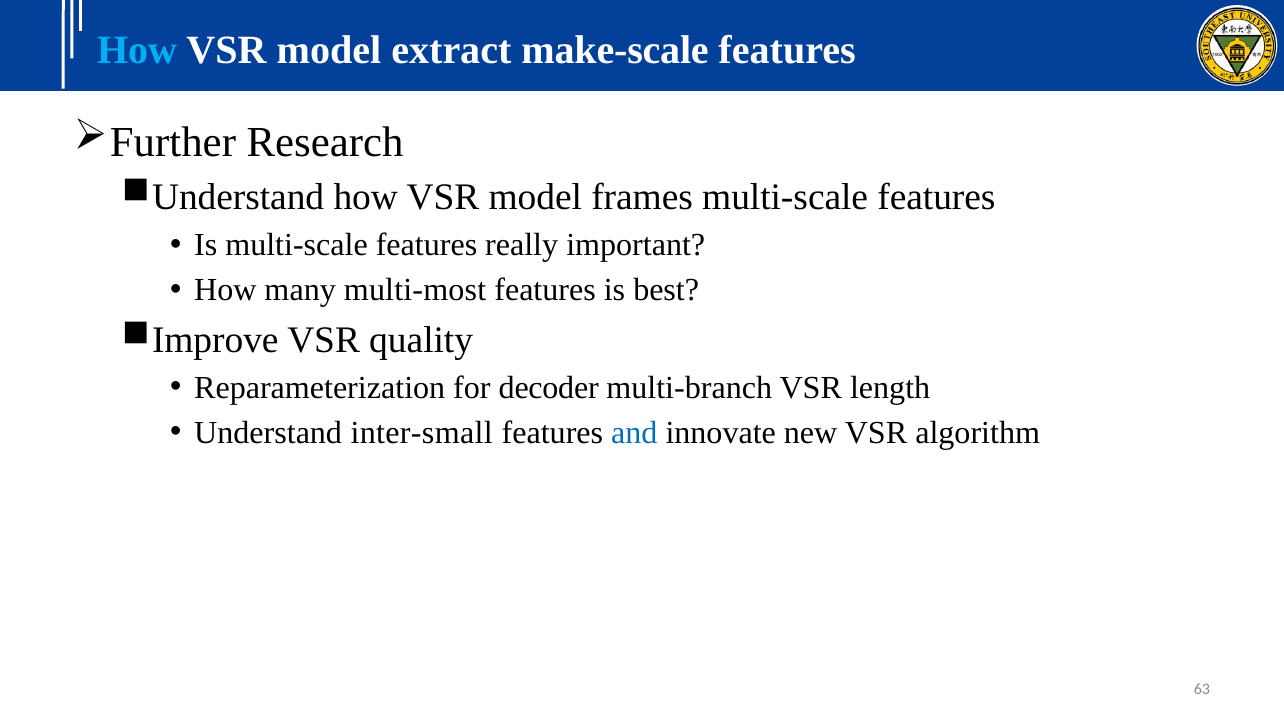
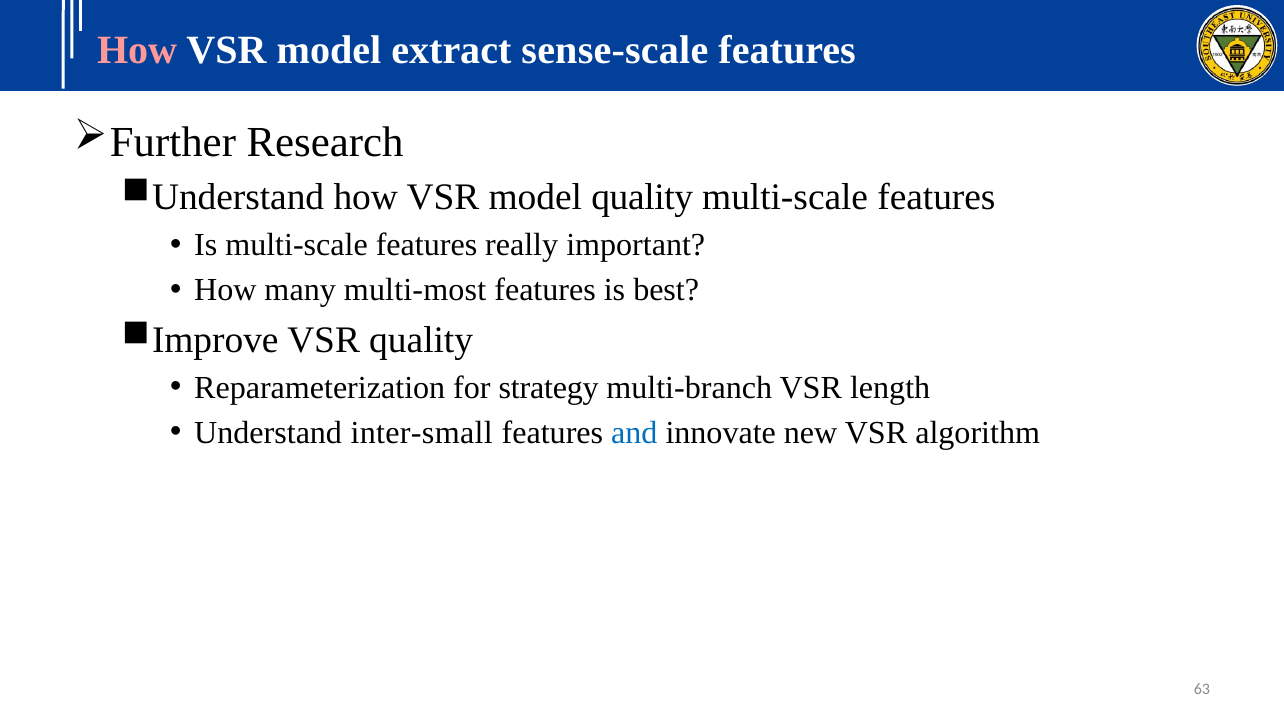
How colour: light blue -> pink (137, 50)
make-scale: make-scale -> sense-scale (615, 50)
model frames: frames -> quality (642, 198)
decoder: decoder -> strategy (549, 388)
